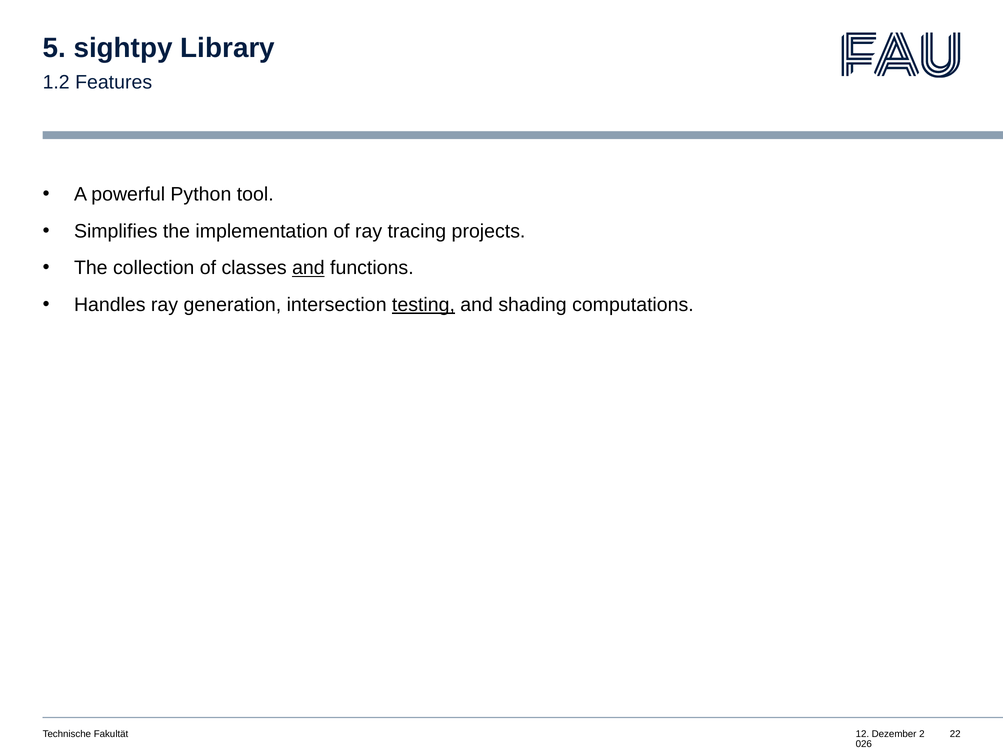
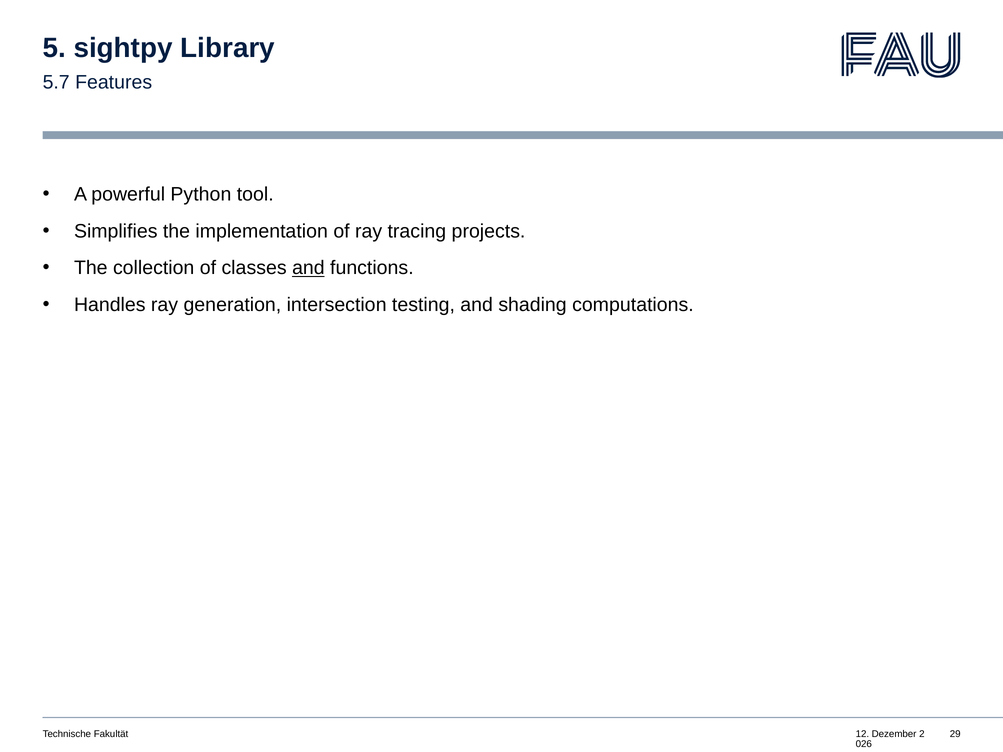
1.2: 1.2 -> 5.7 (56, 83)
testing underline: present -> none (423, 305)
22: 22 -> 29 (955, 734)
